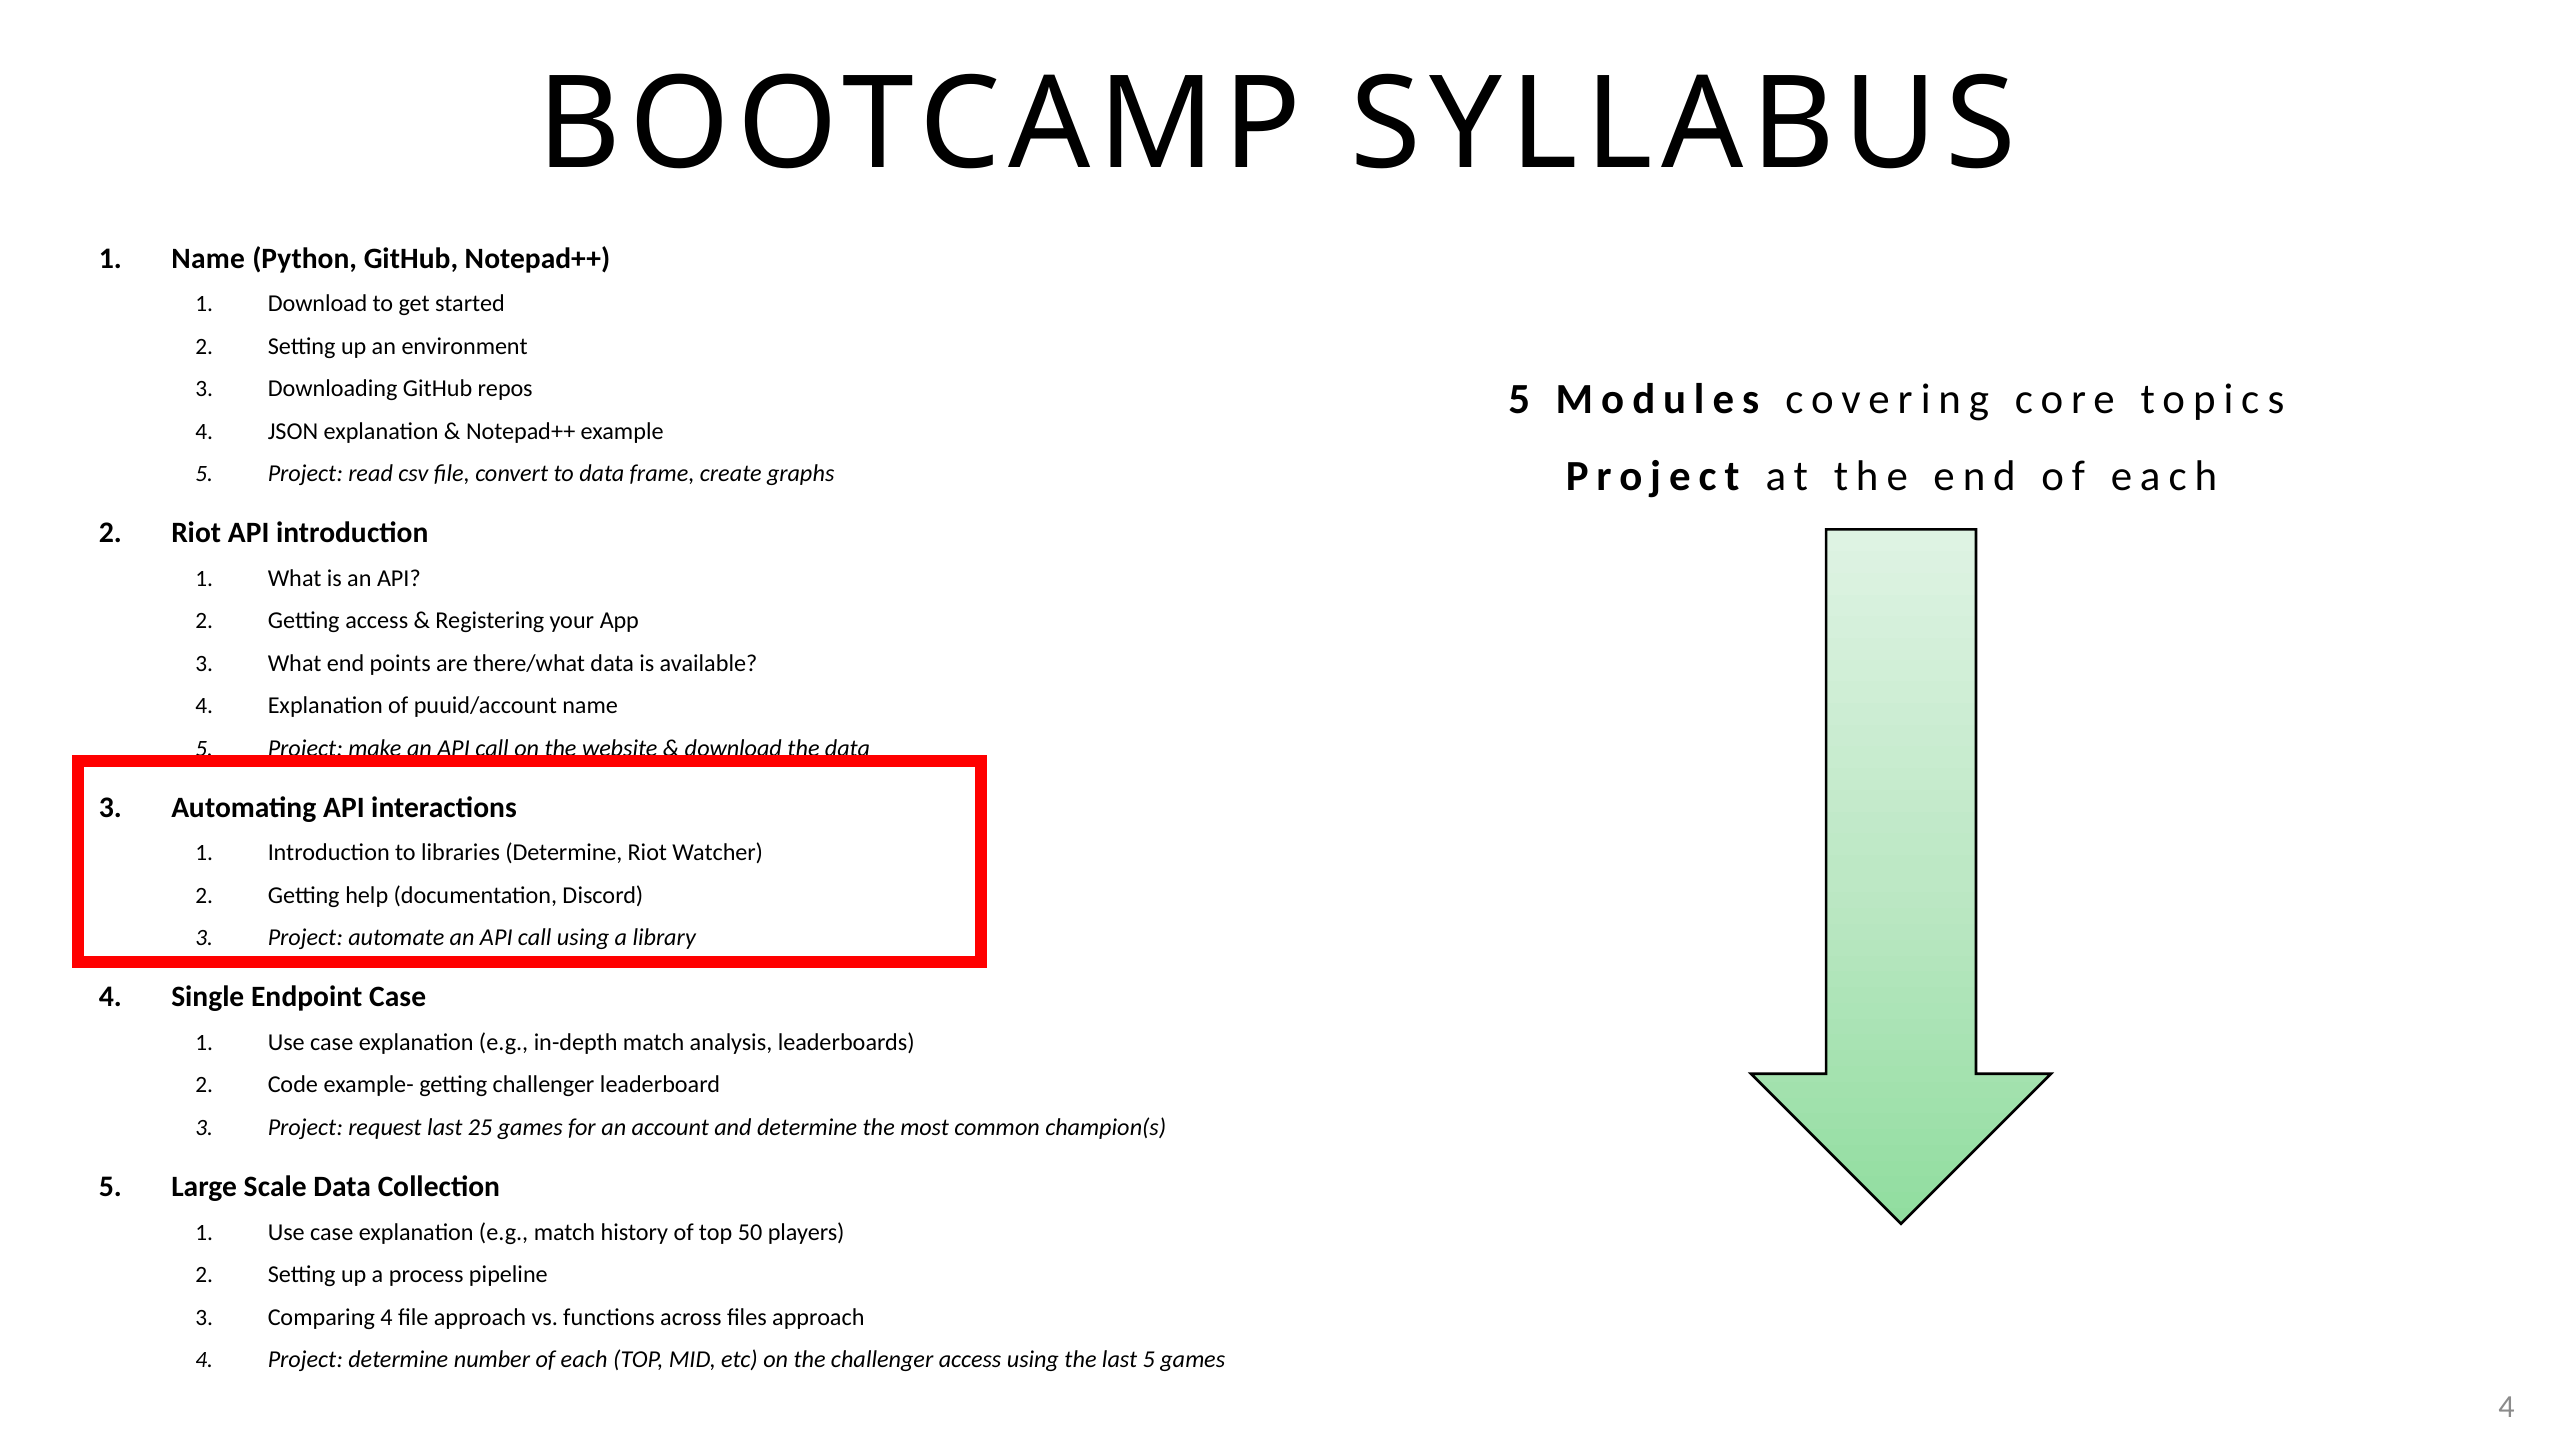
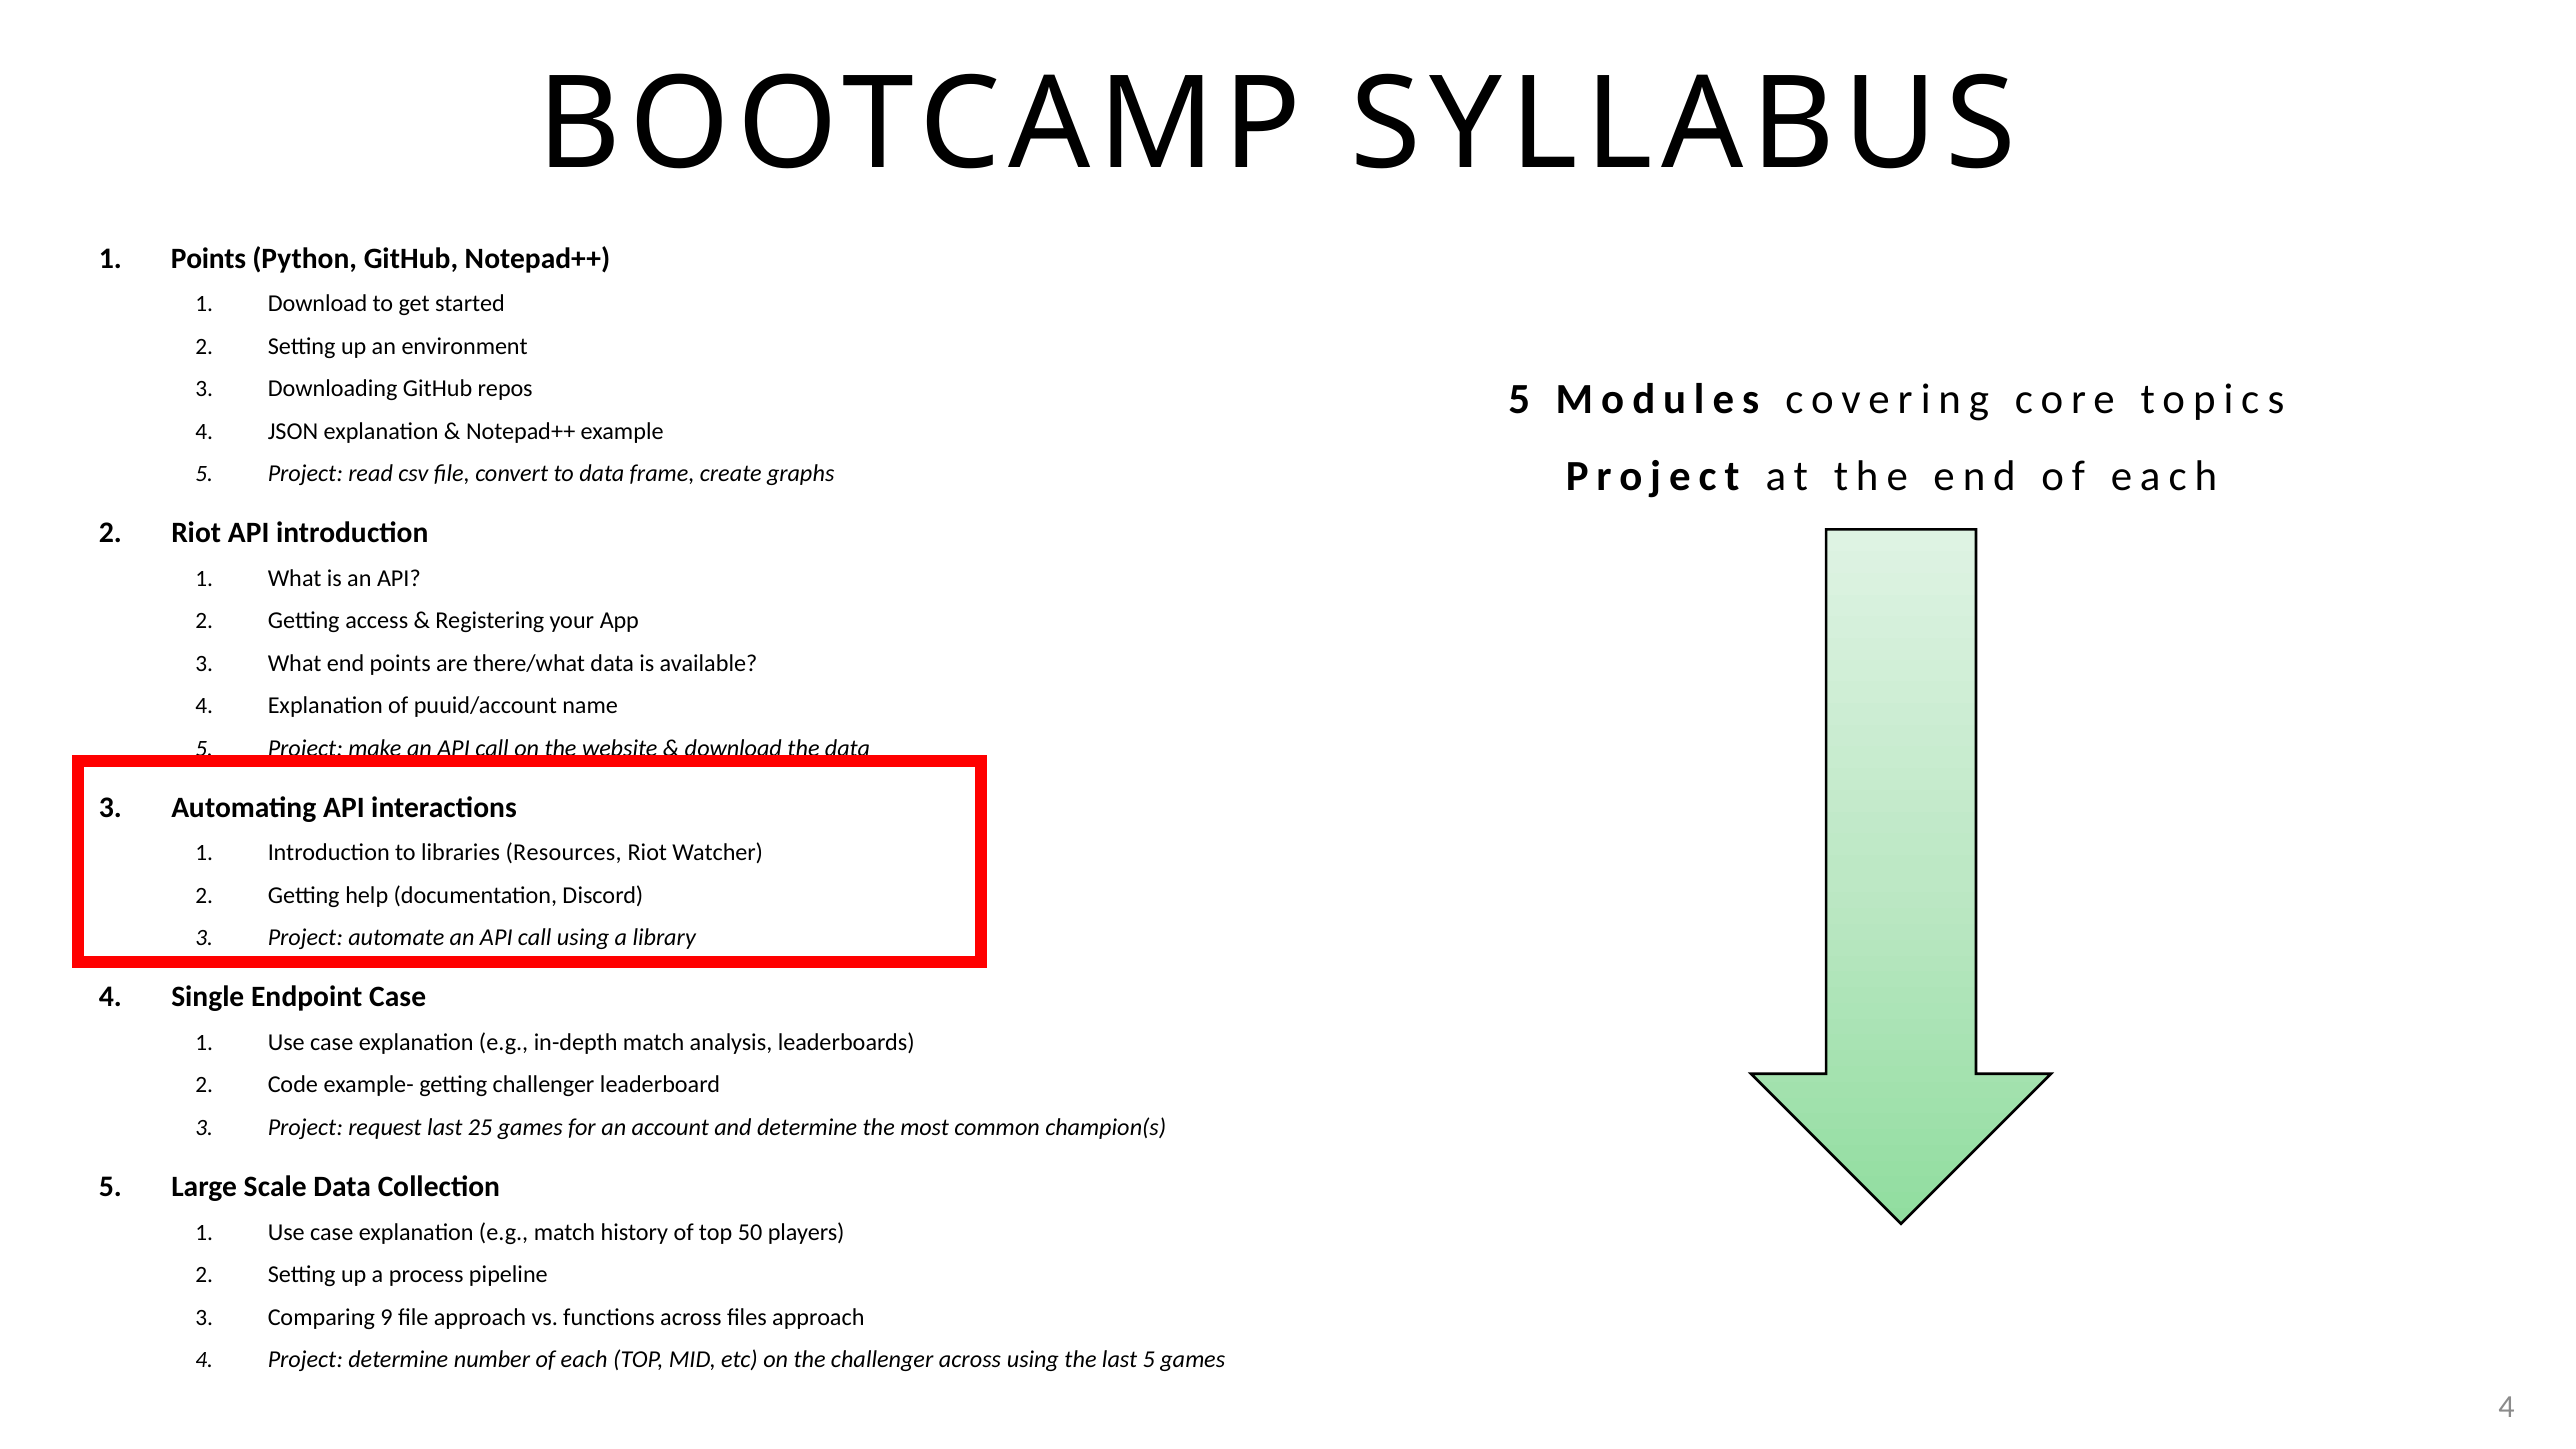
1 Name: Name -> Points (209, 259)
libraries Determine: Determine -> Resources (564, 853)
Comparing 4: 4 -> 9 (386, 1317)
challenger access: access -> across (970, 1359)
